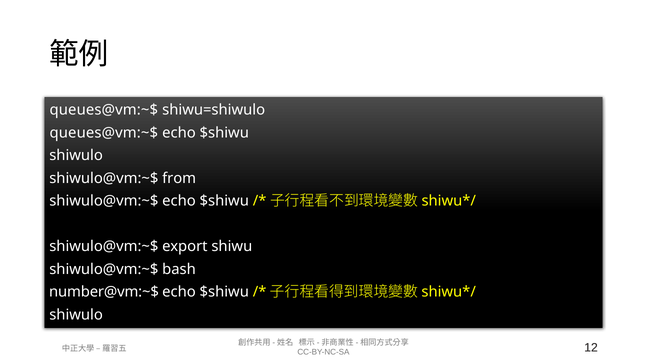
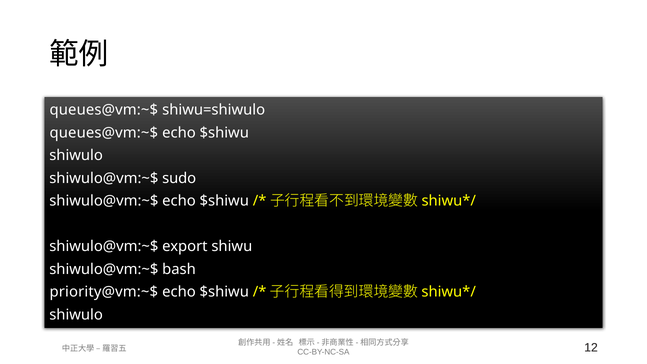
from: from -> sudo (179, 178)
number@vm:~$: number@vm:~$ -> priority@vm:~$ (104, 292)
